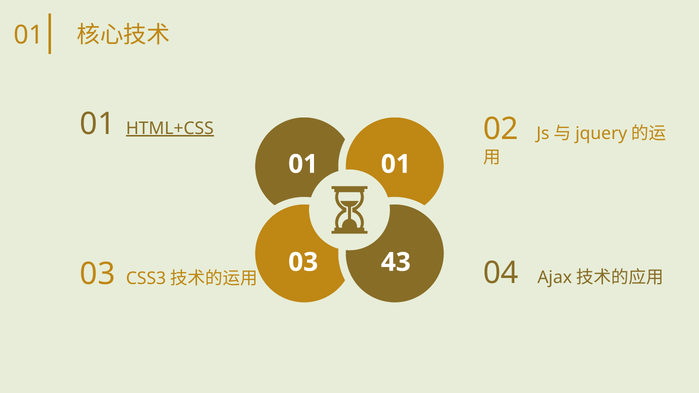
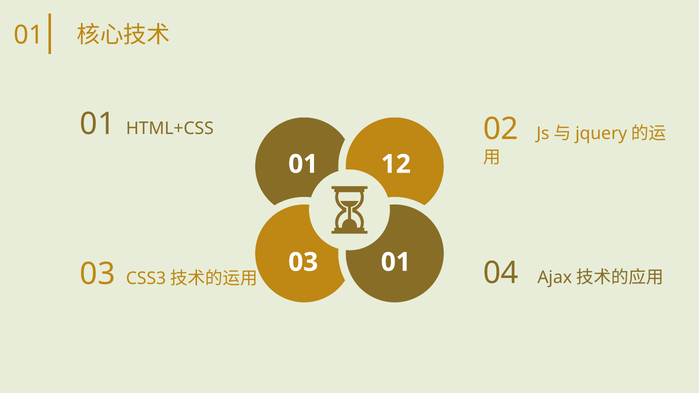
HTML+CSS underline: present -> none (170, 128)
01: 01 -> 12 (396, 164)
03 43: 43 -> 01 (396, 262)
